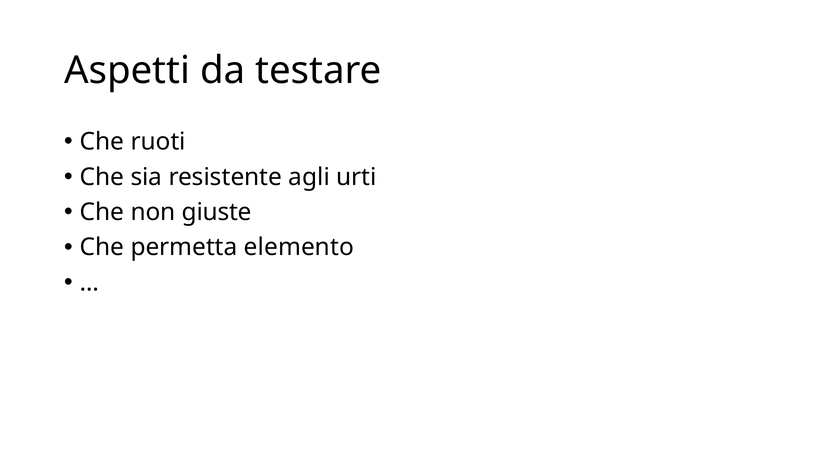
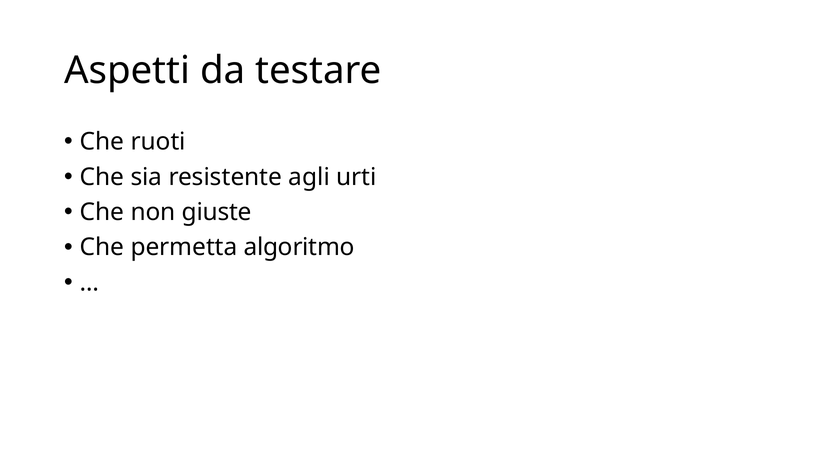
elemento: elemento -> algoritmo (299, 248)
